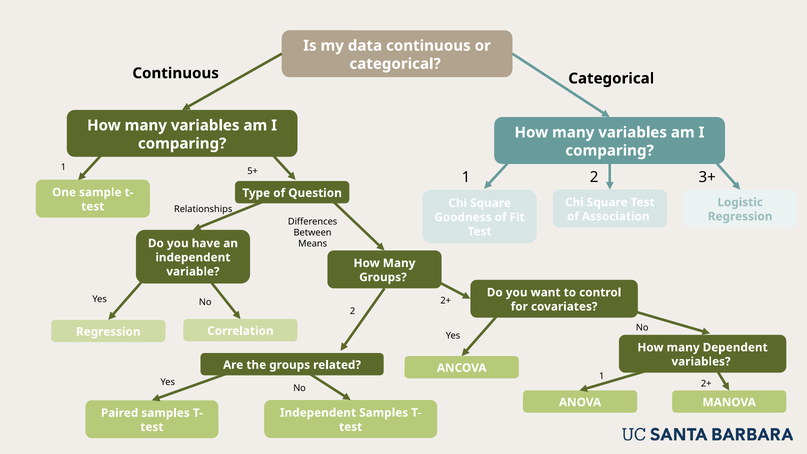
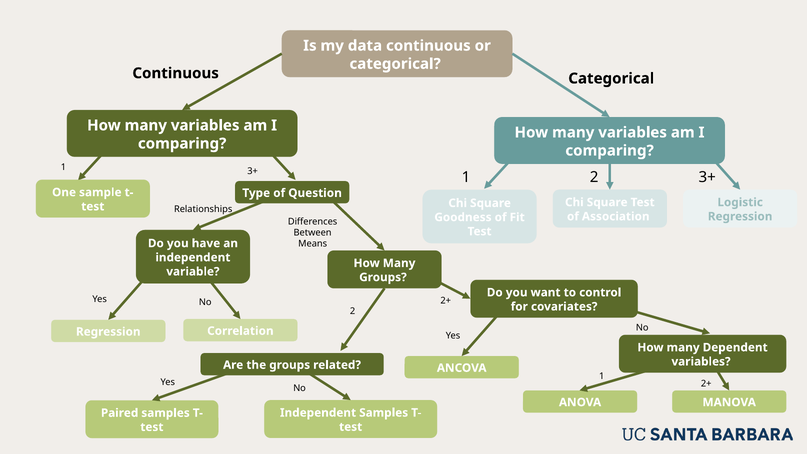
5+: 5+ -> 3+ (253, 171)
